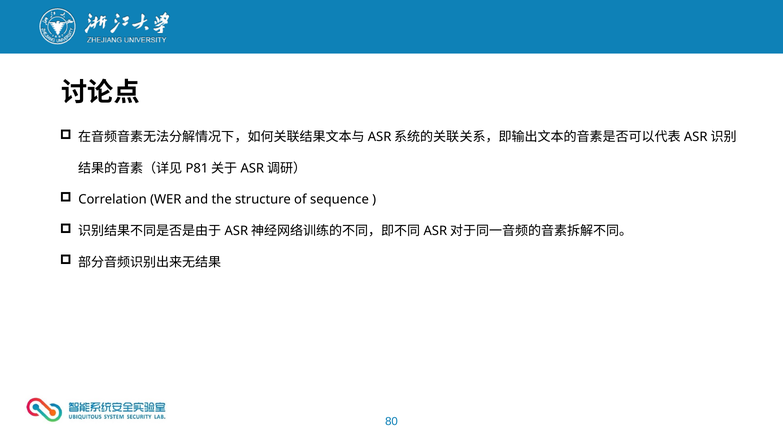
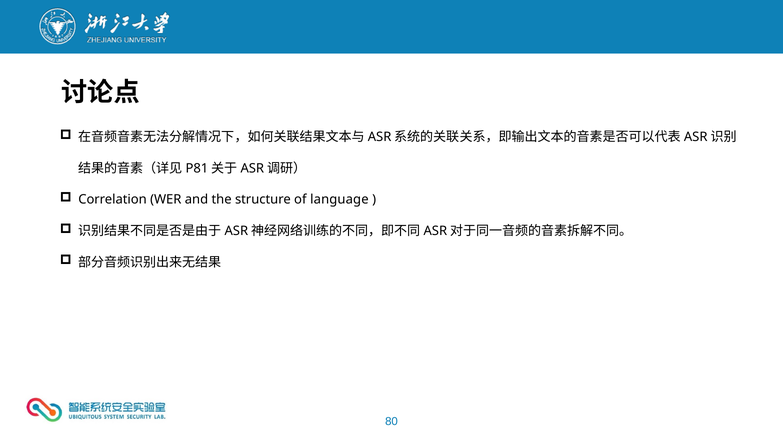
sequence: sequence -> language (339, 199)
